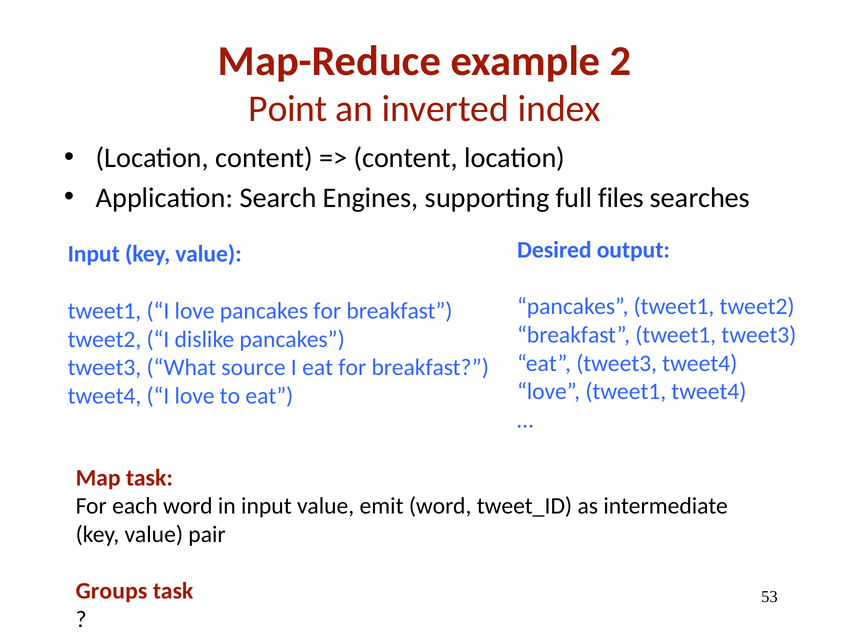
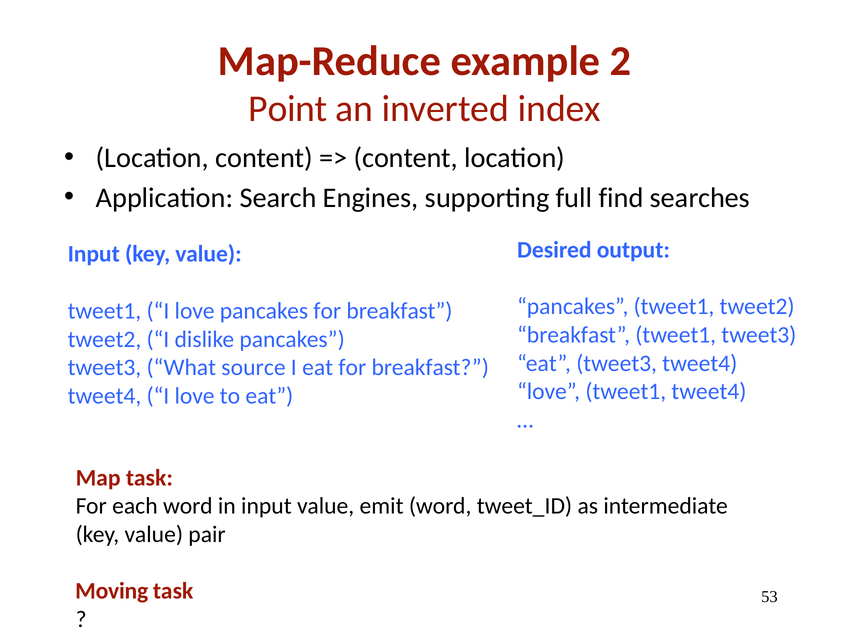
files: files -> find (621, 197)
Groups: Groups -> Moving (112, 591)
